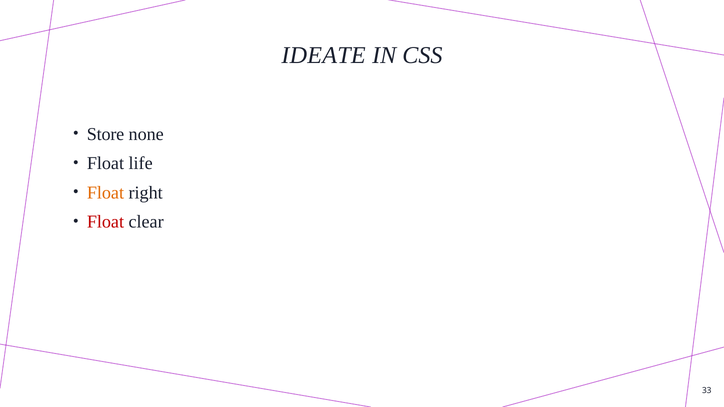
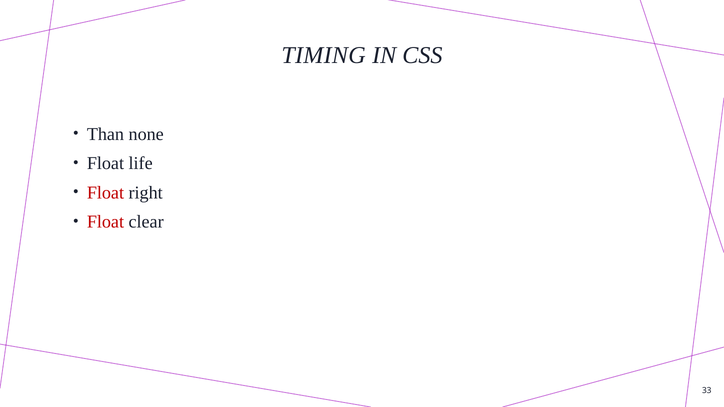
IDEATE: IDEATE -> TIMING (324, 55)
Store: Store -> Than (105, 134)
Float colour: orange -> red (105, 193)
